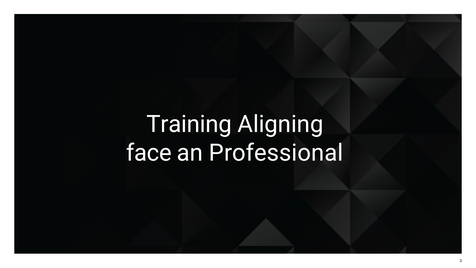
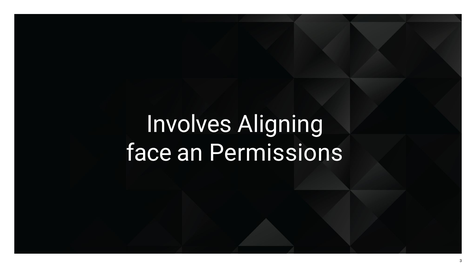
Training: Training -> Involves (189, 124)
Professional: Professional -> Permissions (276, 153)
